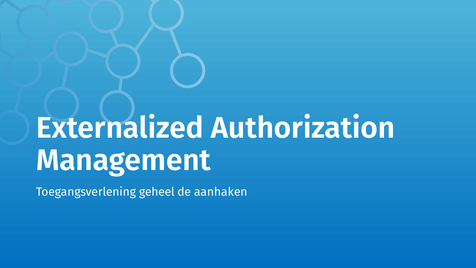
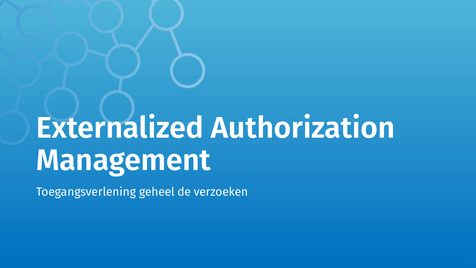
aanhaken: aanhaken -> verzoeken (221, 192)
